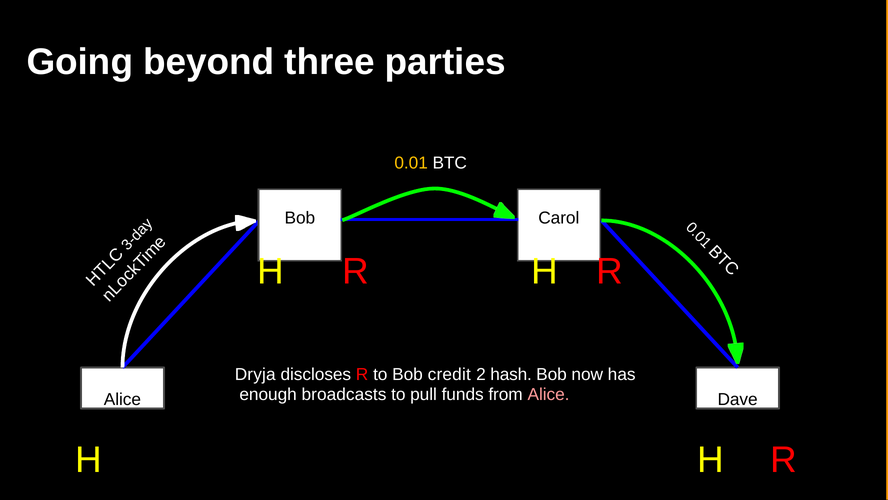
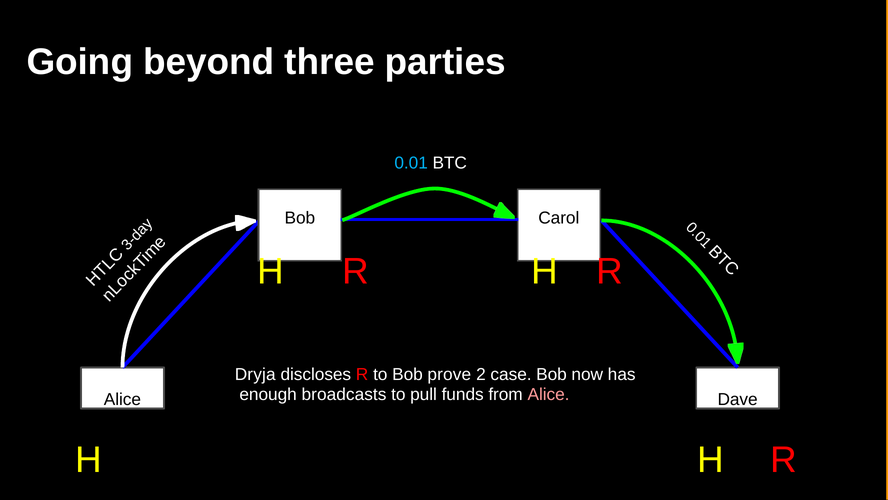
0.01 colour: yellow -> light blue (411, 163)
credit: credit -> prove (449, 374)
hash: hash -> case (511, 374)
